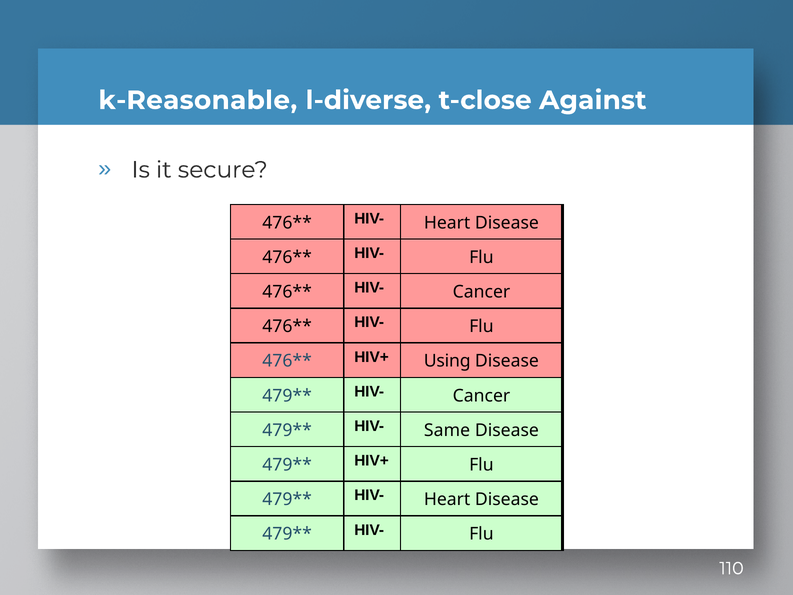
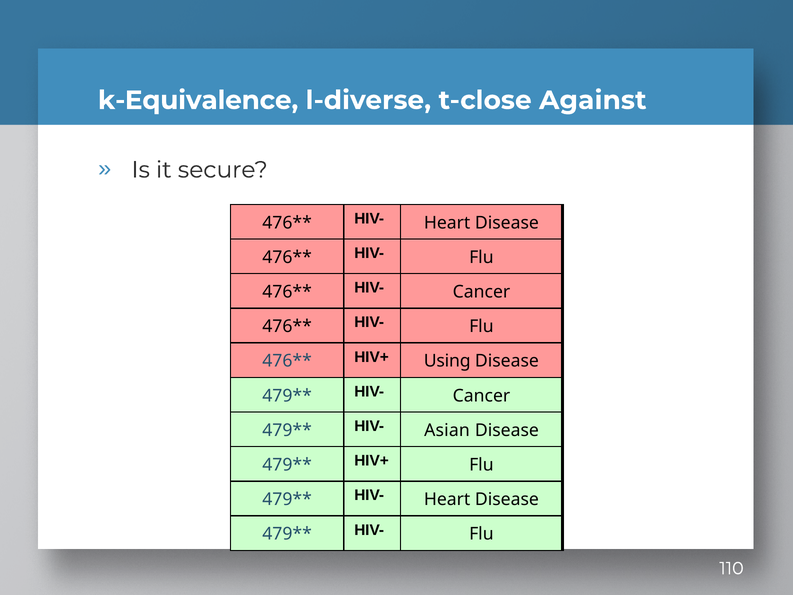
k-Reasonable: k-Reasonable -> k-Equivalence (198, 100)
Same: Same -> Asian (447, 430)
